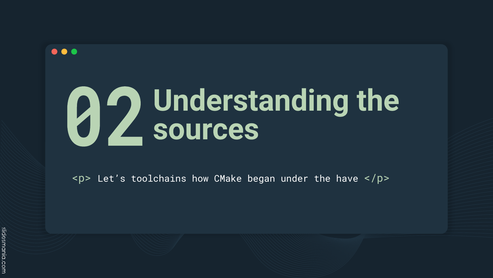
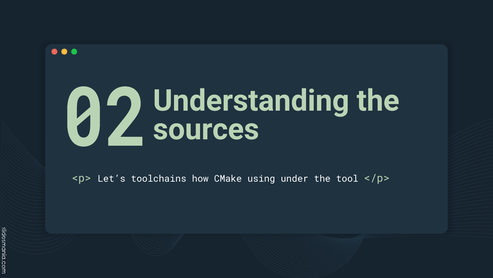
began: began -> using (261, 178)
have: have -> tool (347, 178)
